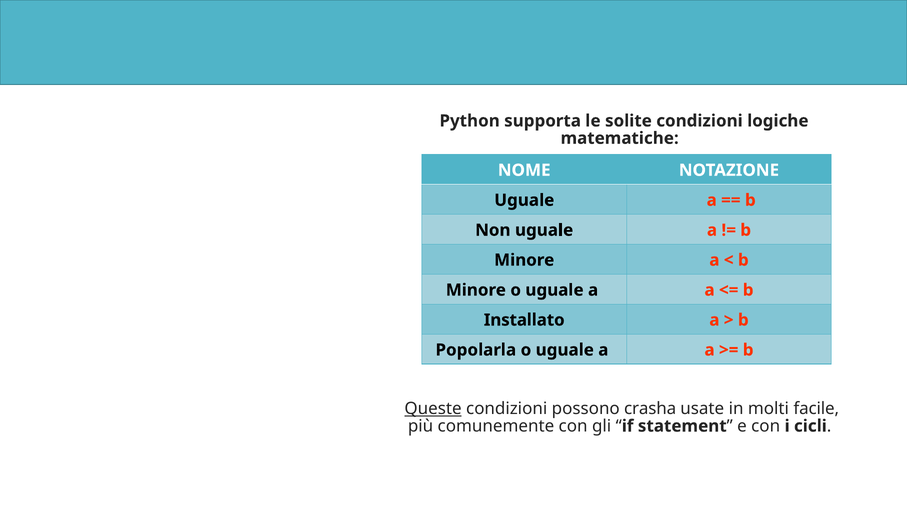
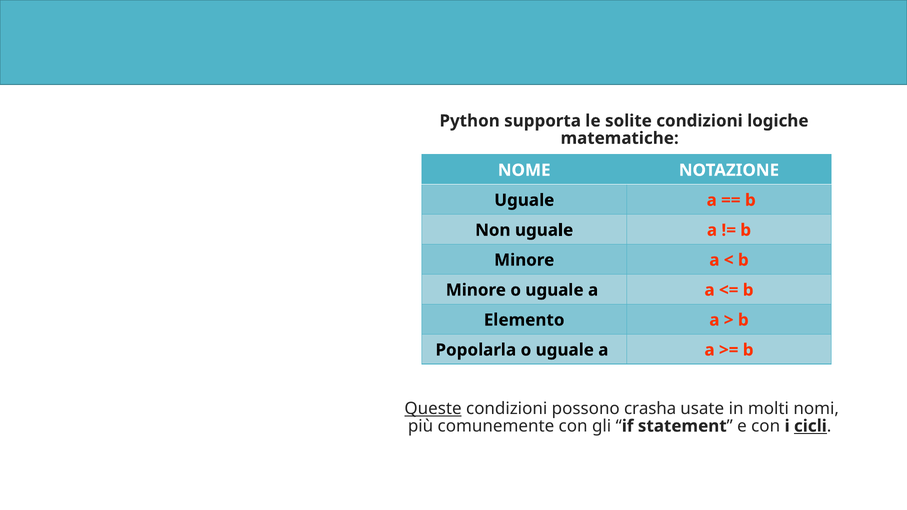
Installato: Installato -> Elemento (524, 320)
facile: facile -> nomi (816, 409)
cicli underline: none -> present (810, 426)
